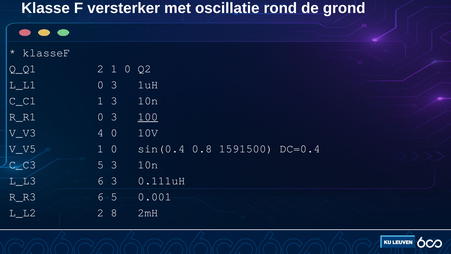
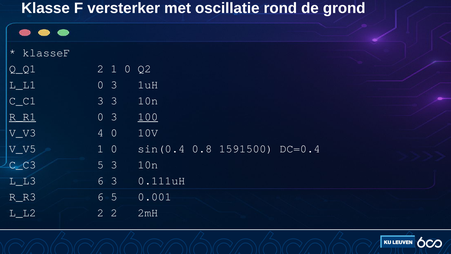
C_C1 1: 1 -> 3 (100, 101)
R_R1 underline: none -> present (23, 117)
2 8: 8 -> 2 (114, 212)
